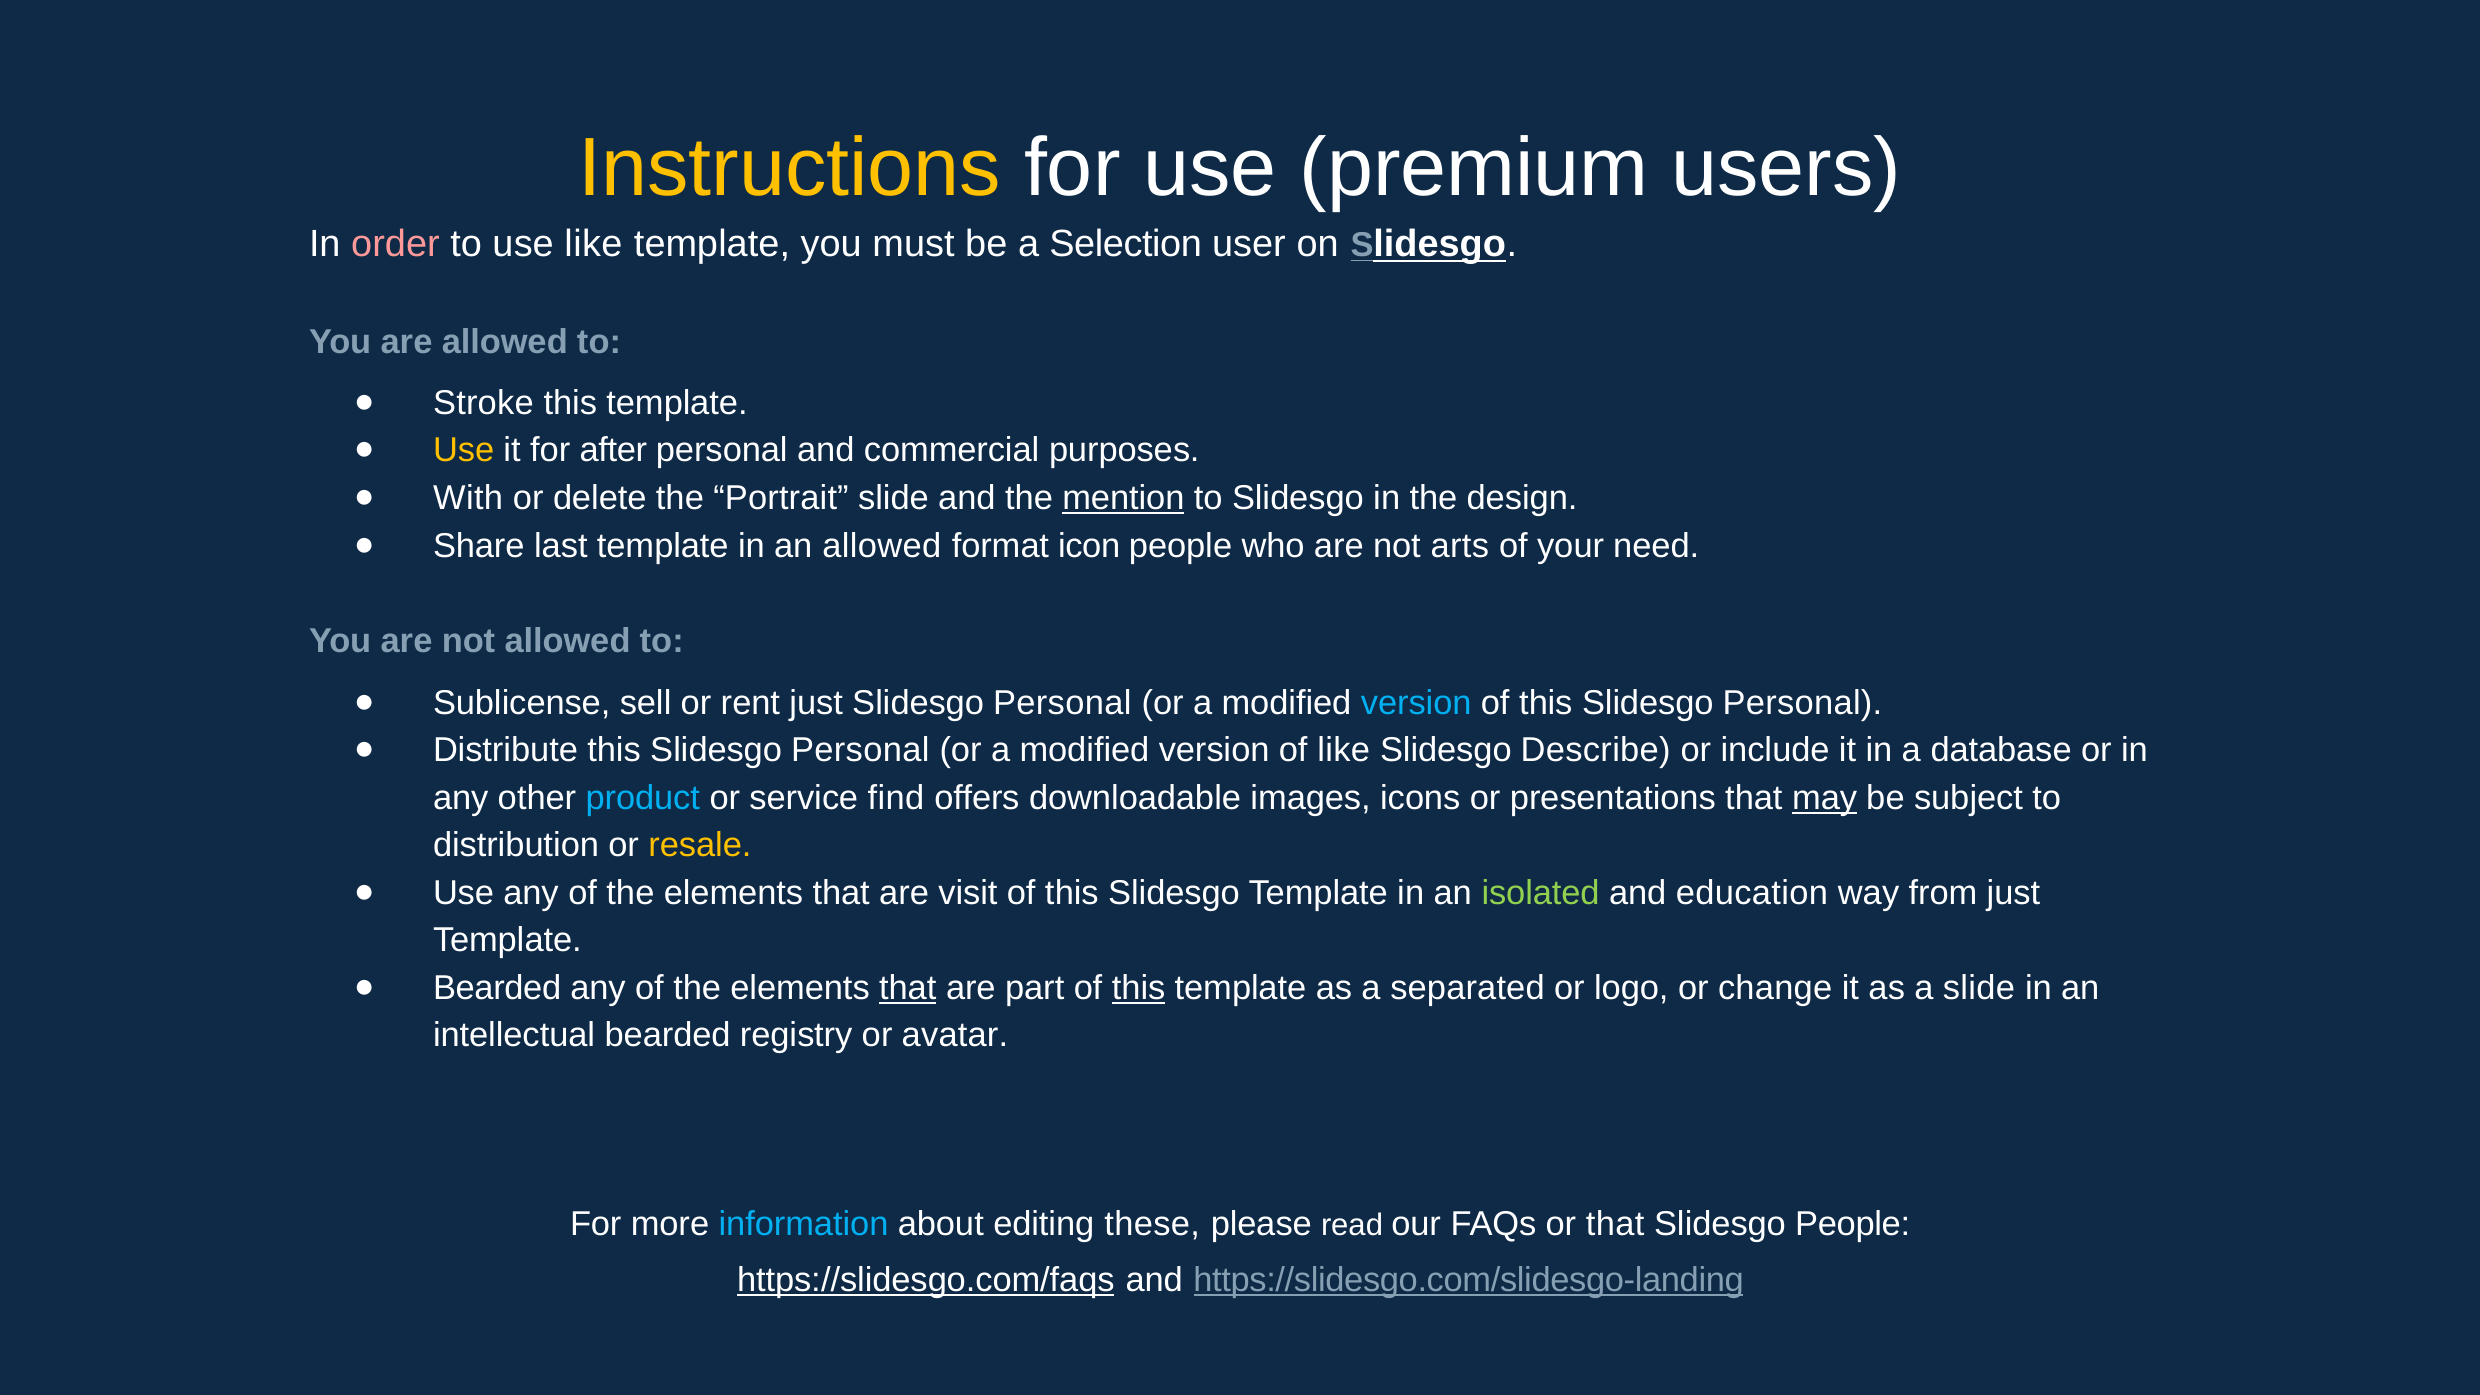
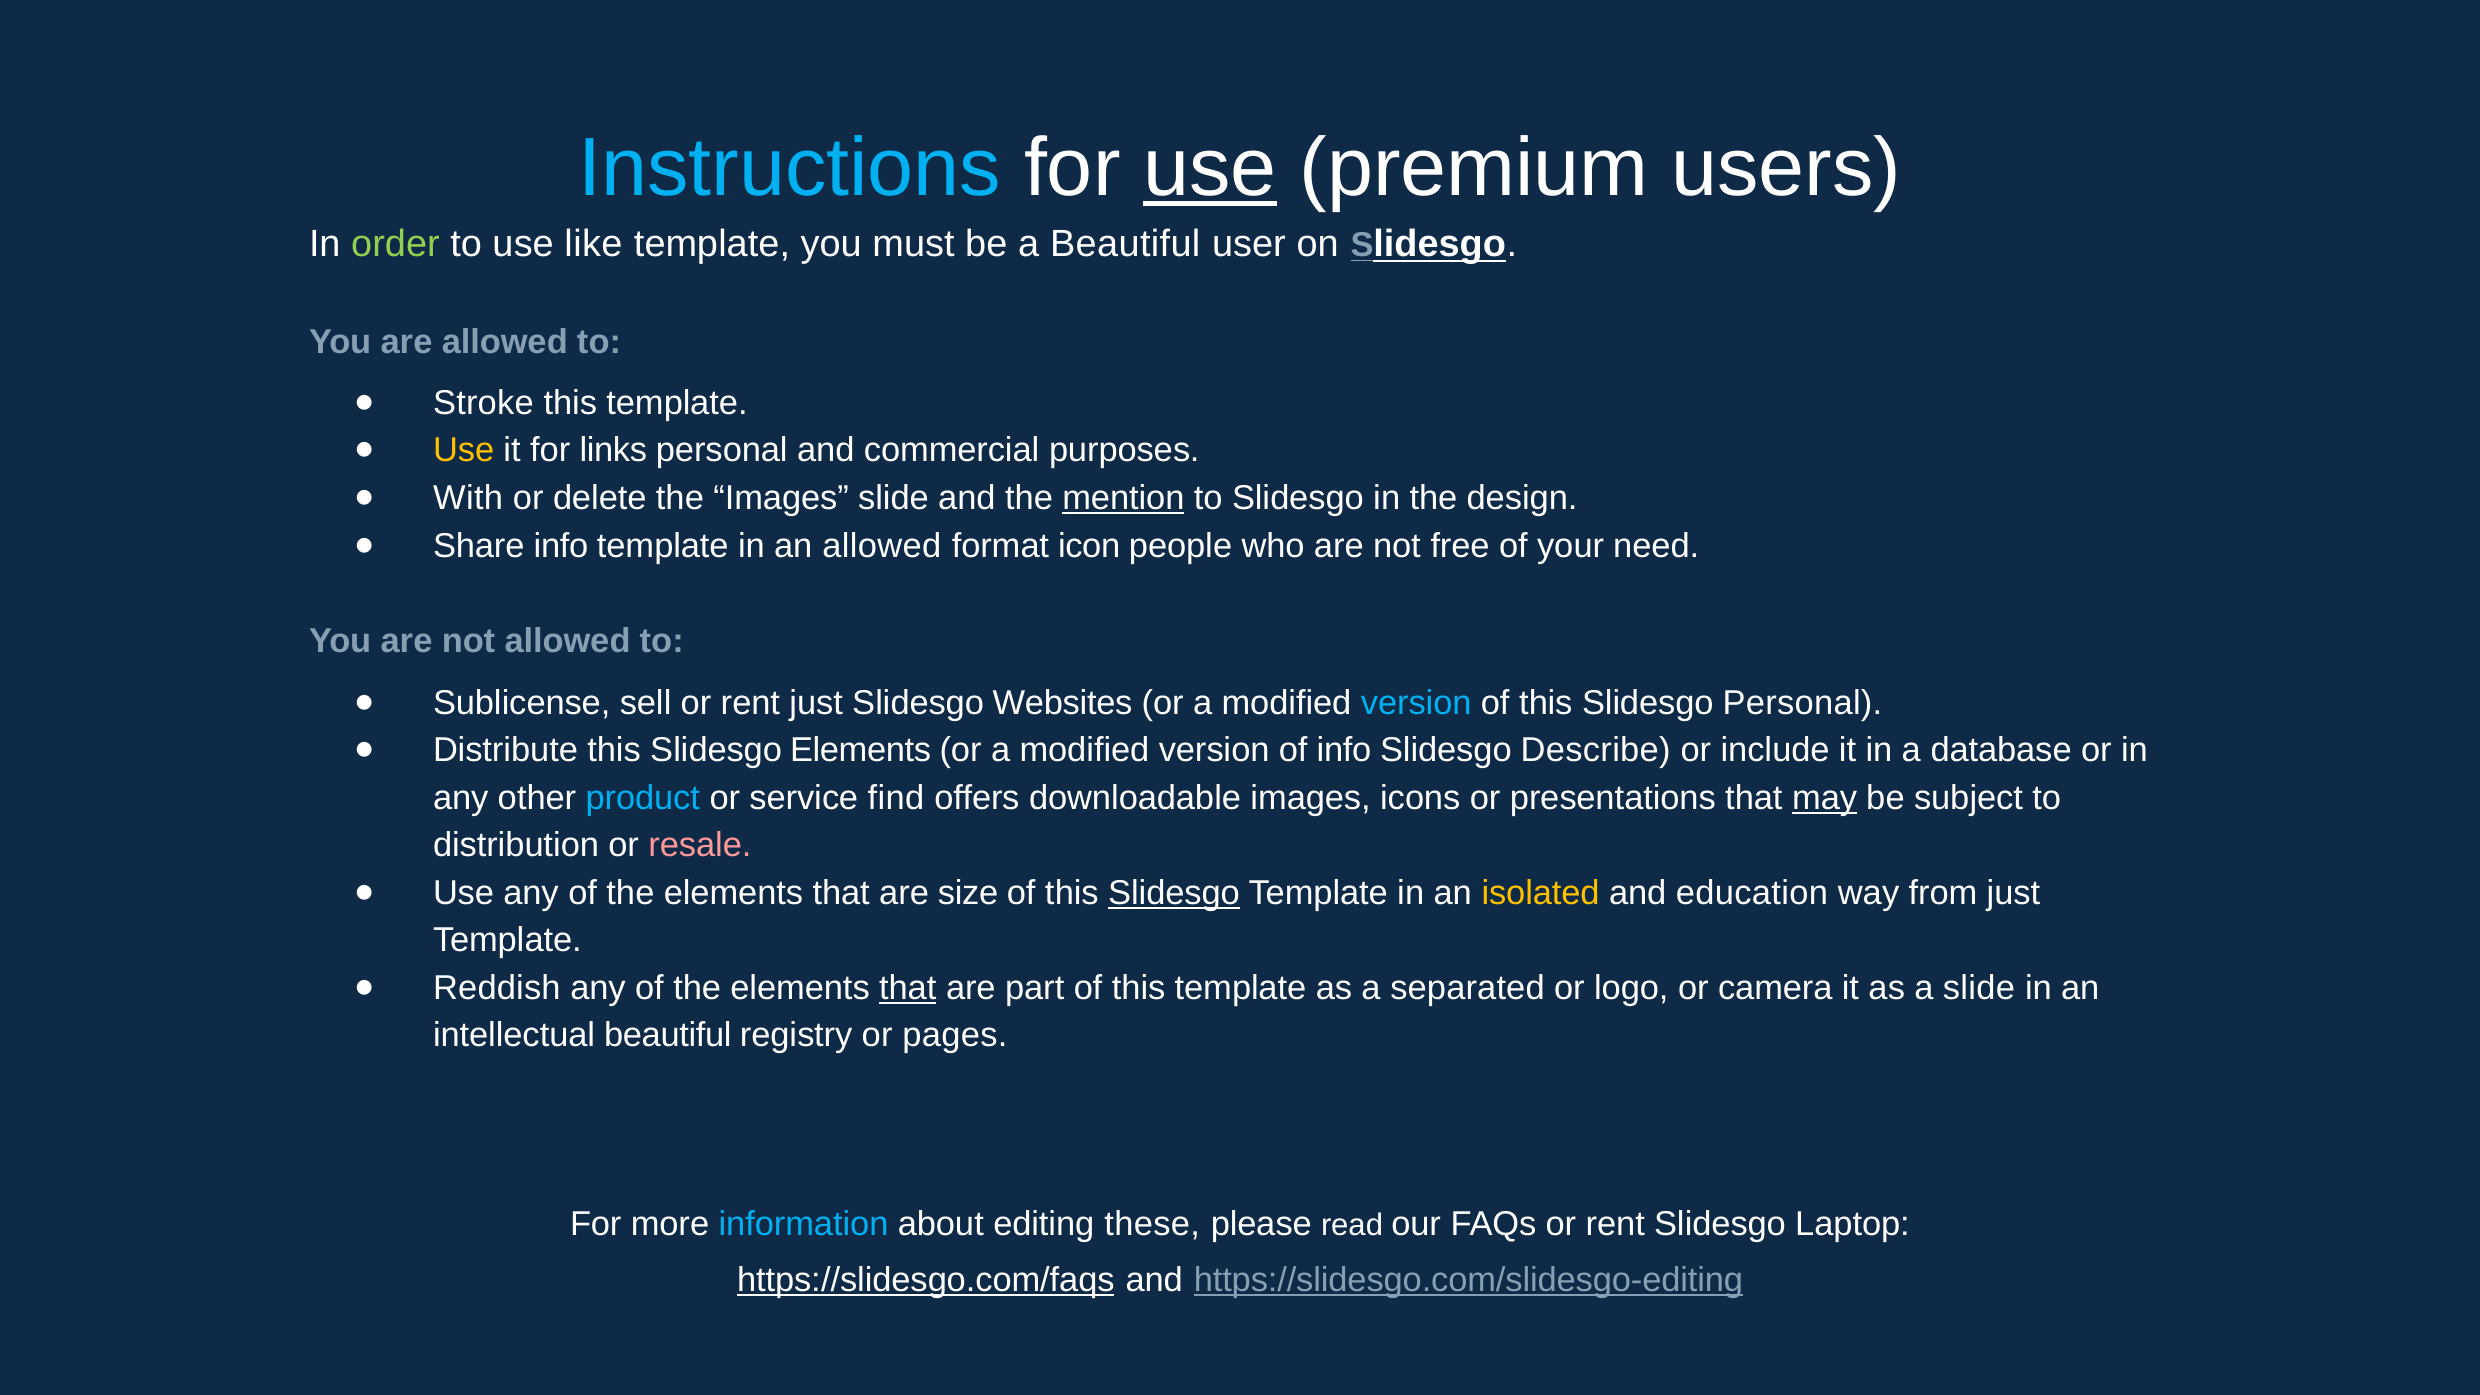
Instructions colour: yellow -> light blue (790, 168)
use underline: none -> present (1210, 168)
order colour: pink -> light green (395, 244)
a Selection: Selection -> Beautiful (1125, 244)
after: after -> links (613, 451)
the Portrait: Portrait -> Images (781, 498)
Share last: last -> info (561, 546)
arts: arts -> free (1460, 546)
Personal: Personal -> Websites (1063, 703)
Distribute this Slidesgo Personal: Personal -> Elements (861, 750)
of like: like -> info (1344, 750)
resale colour: yellow -> pink (700, 845)
visit: visit -> size (968, 893)
Slidesgo underline: none -> present (1174, 893)
isolated colour: light green -> yellow (1541, 893)
Bearded: Bearded -> Reddish (497, 988)
this underline: present -> none (1139, 988)
change: change -> camera (1775, 988)
intellectual bearded: bearded -> beautiful (668, 1036)
avatar: avatar -> pages (955, 1036)
FAQs or that: that -> rent (1615, 1224)
Slidesgo People: People -> Laptop (1853, 1224)
https://slidesgo.com/slidesgo-landing: https://slidesgo.com/slidesgo-landing -> https://slidesgo.com/slidesgo-editing (1468, 1280)
